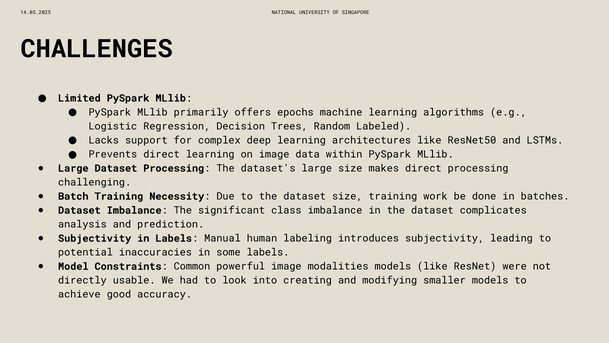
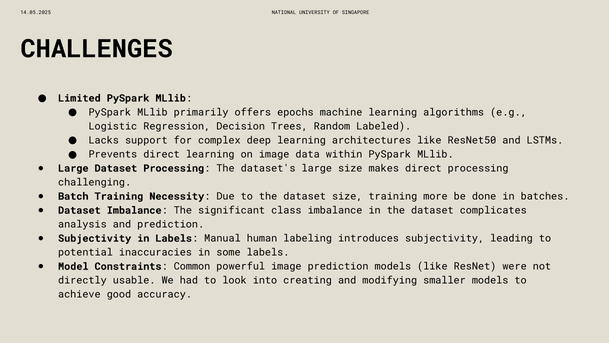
work: work -> more (435, 196)
image modalities: modalities -> prediction (338, 266)
